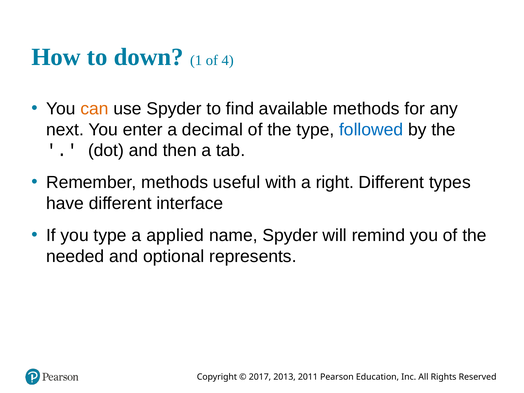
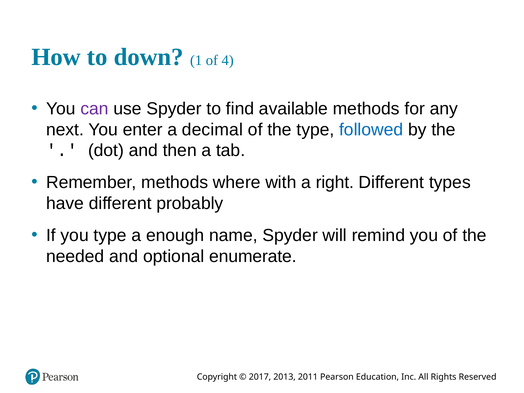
can colour: orange -> purple (95, 109)
useful: useful -> where (237, 182)
interface: interface -> probably (190, 203)
applied: applied -> enough (175, 235)
represents: represents -> enumerate (253, 256)
